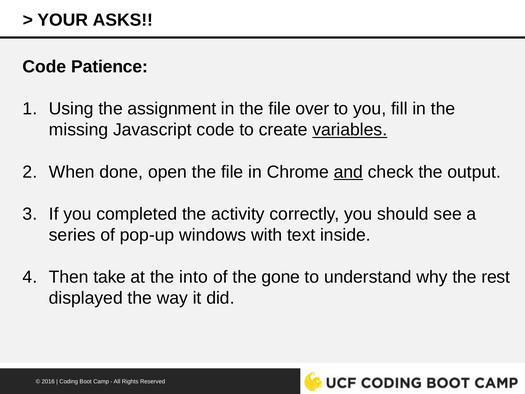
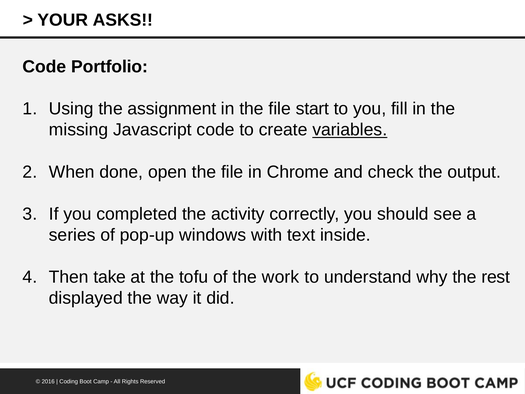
Patience: Patience -> Portfolio (110, 67)
over: over -> start (312, 109)
and underline: present -> none (348, 172)
into: into -> tofu (194, 277)
gone: gone -> work (281, 277)
